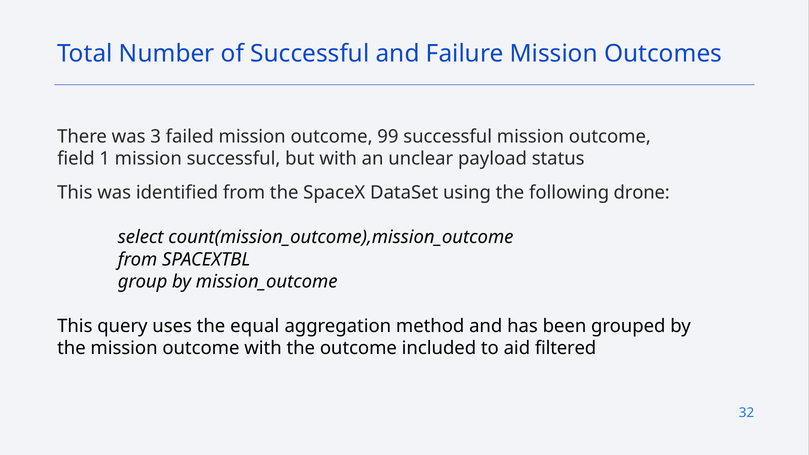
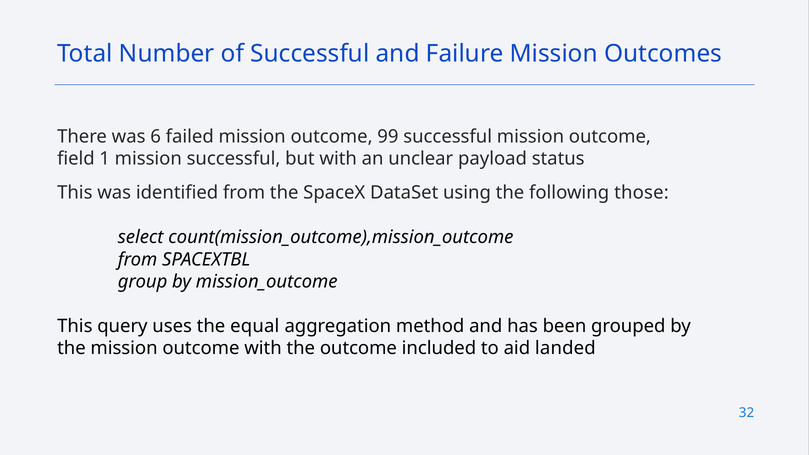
3: 3 -> 6 (156, 137)
drone: drone -> those (641, 193)
filtered: filtered -> landed (565, 348)
